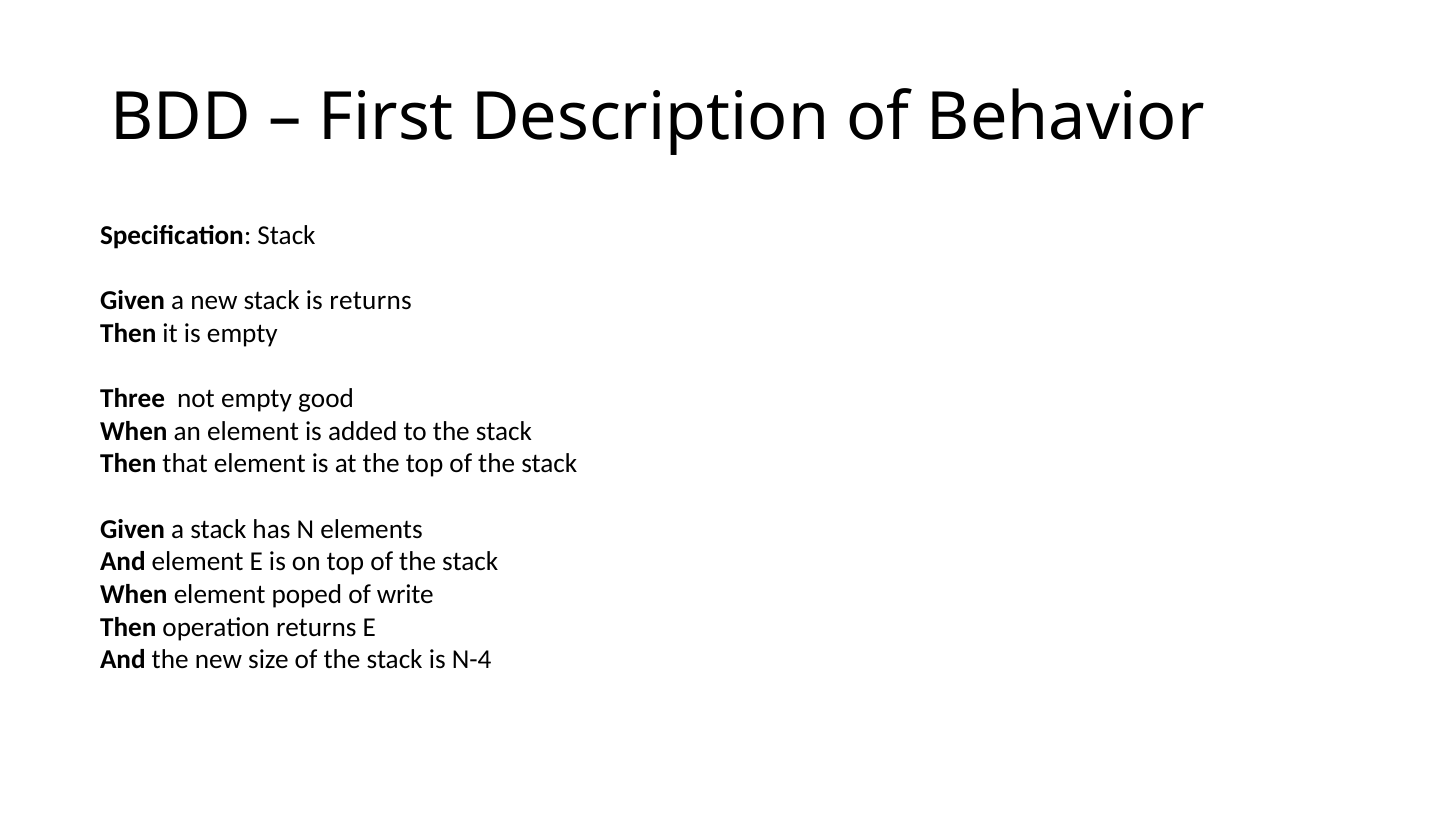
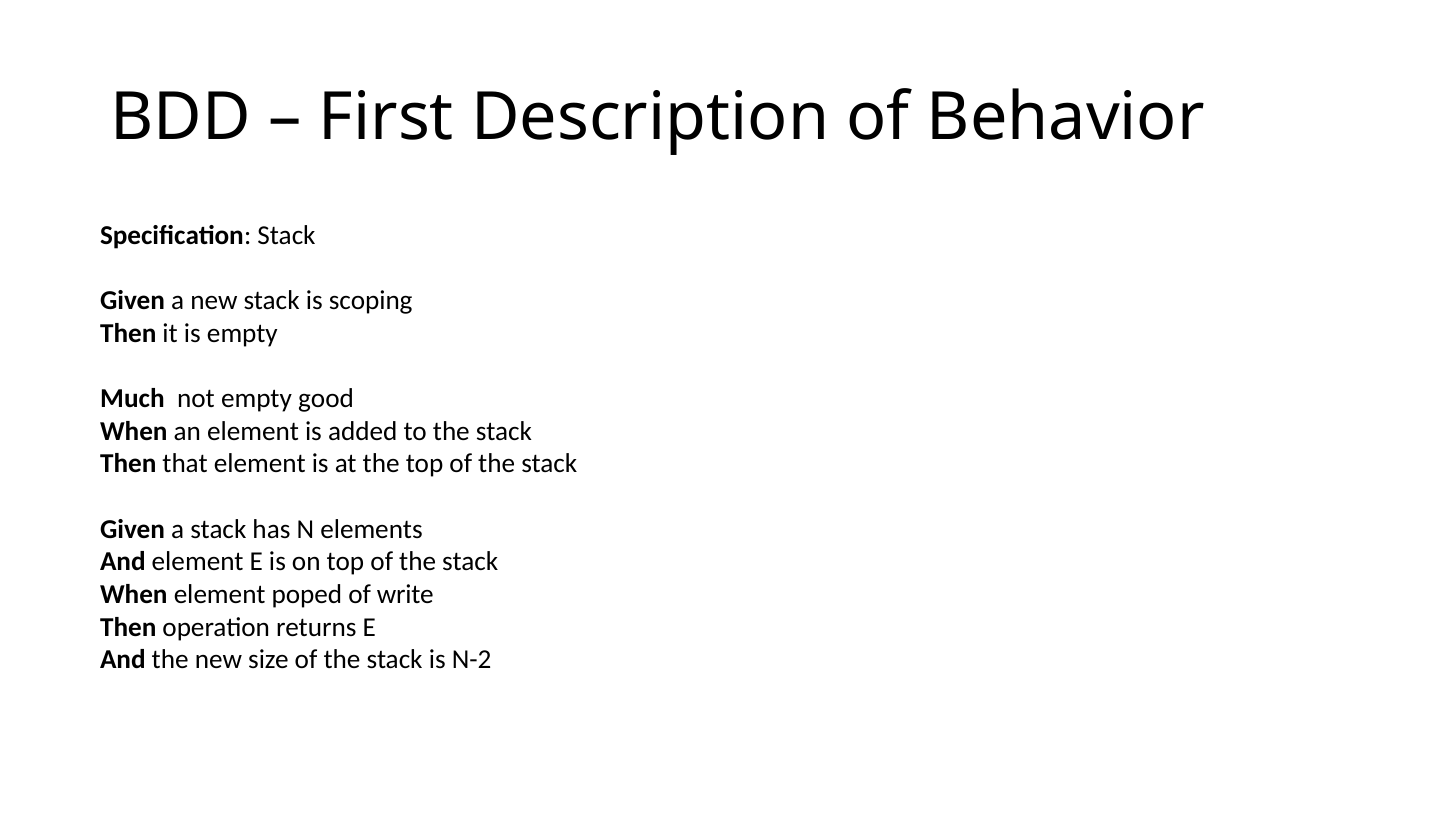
is returns: returns -> scoping (371, 300)
Three: Three -> Much (132, 398)
N-4: N-4 -> N-2 (472, 660)
